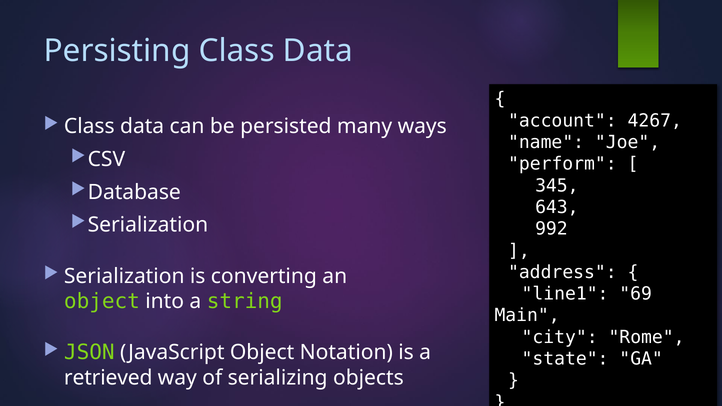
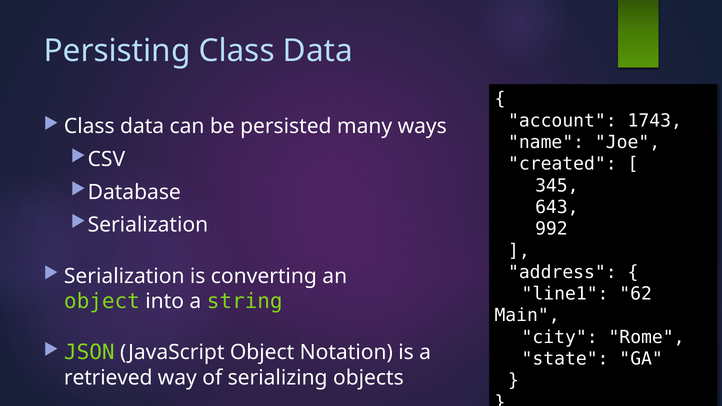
4267: 4267 -> 1743 (655, 121)
perform: perform -> created (562, 164)
69: 69 -> 62 (636, 294)
